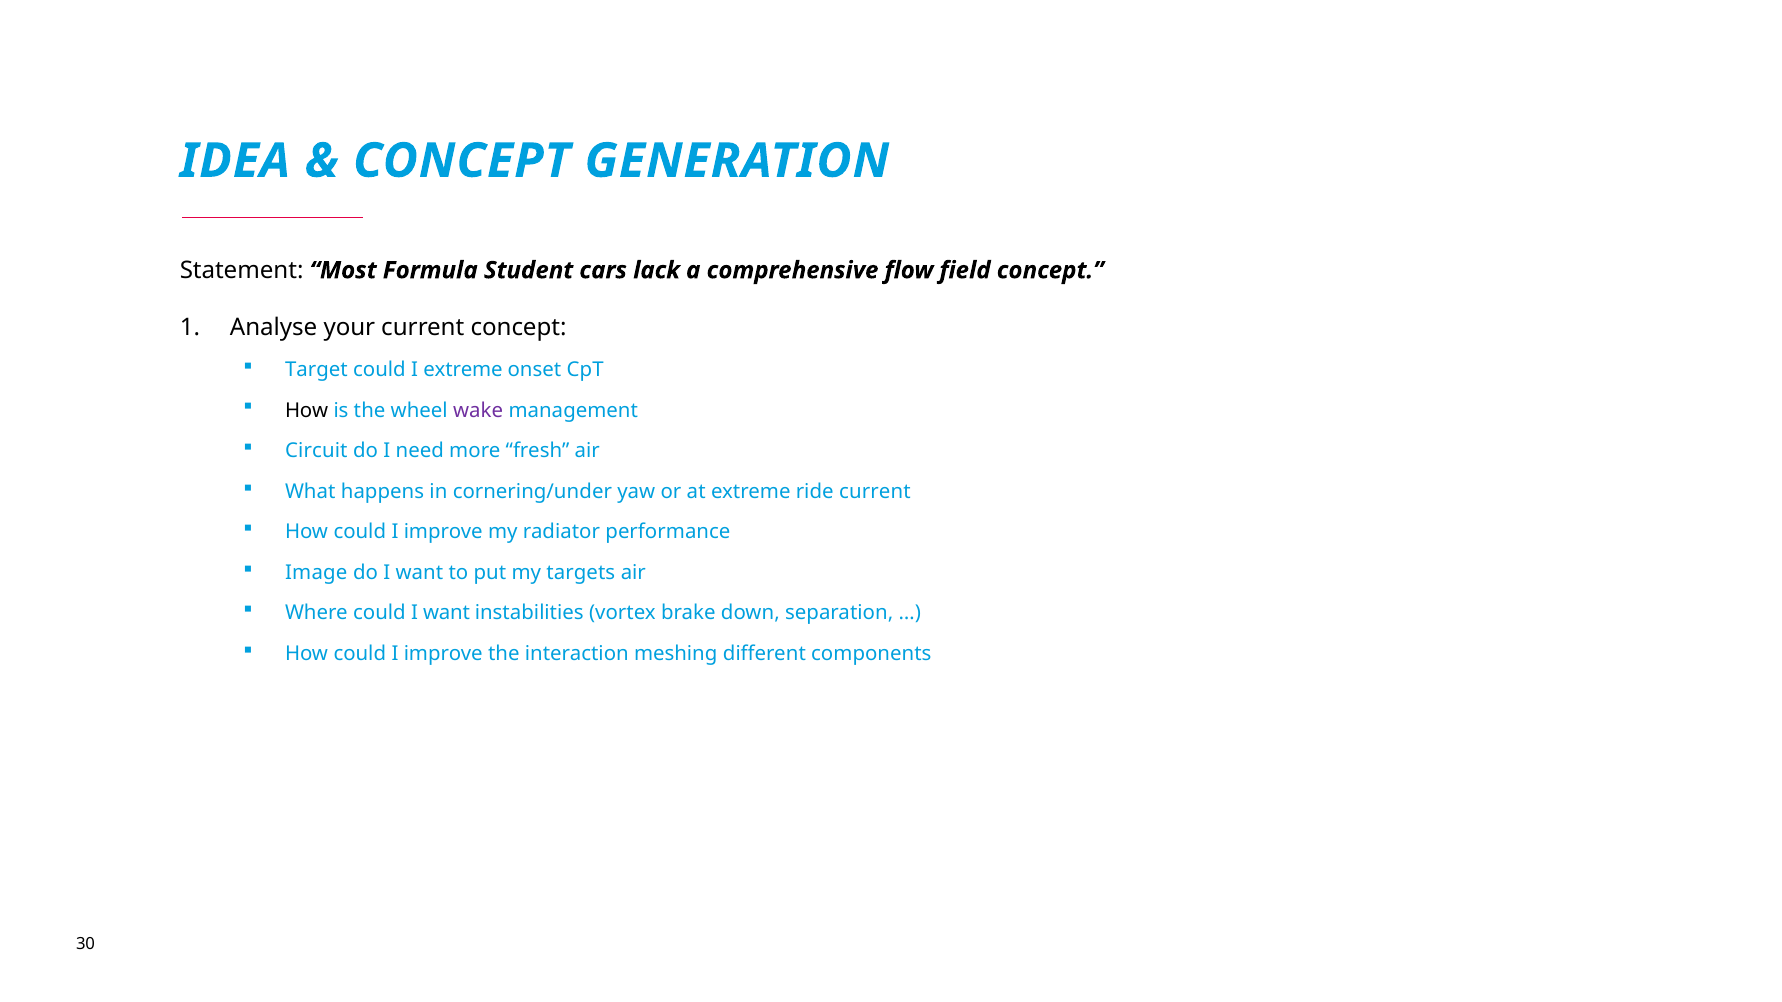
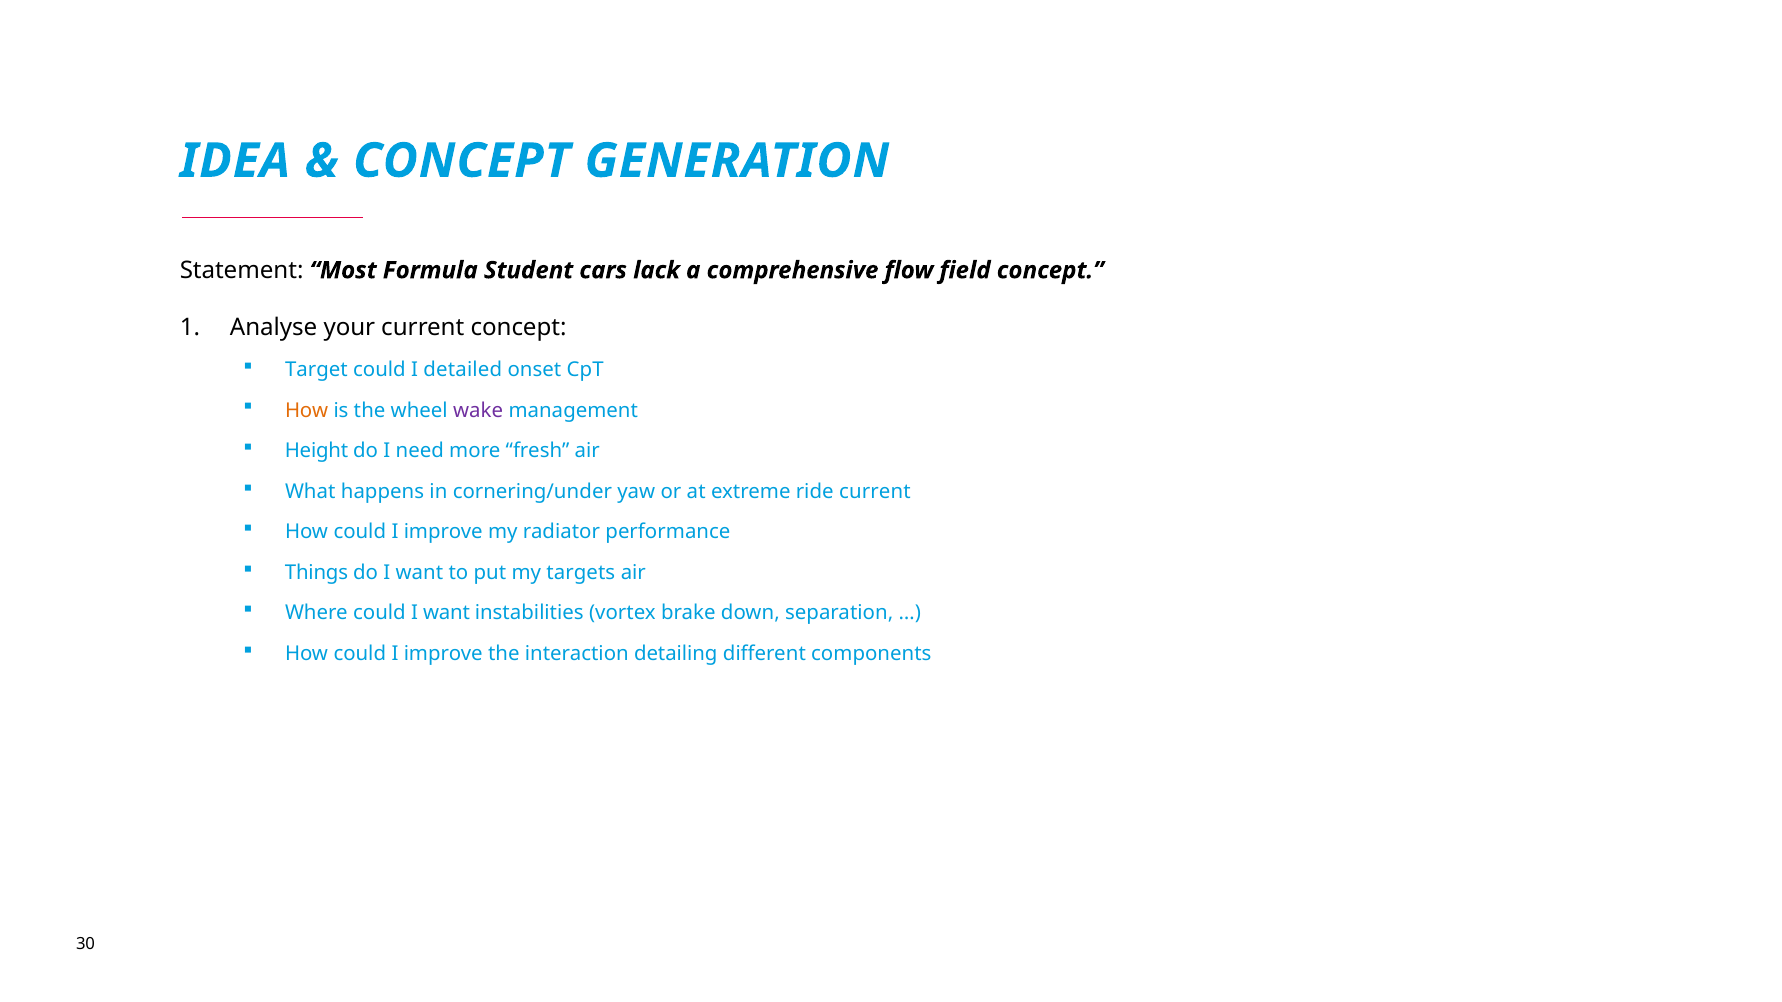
I extreme: extreme -> detailed (463, 370)
How colour: black -> orange (307, 411)
Circuit: Circuit -> Height (316, 451)
Image: Image -> Things (316, 573)
meshing: meshing -> detailing (676, 654)
